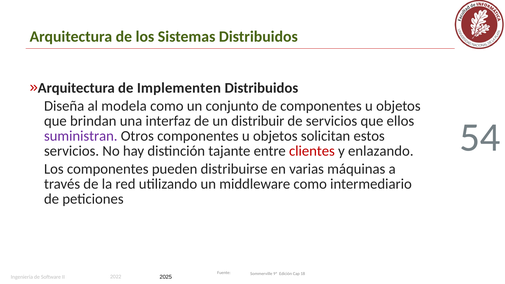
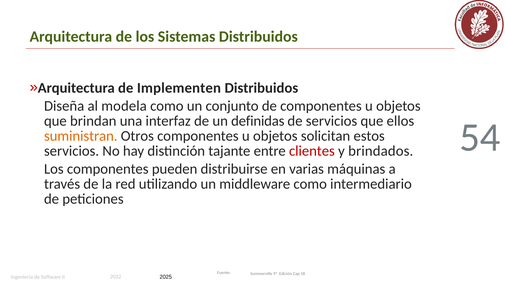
distribuir: distribuir -> definidas (258, 121)
suministran colour: purple -> orange (81, 136)
enlazando: enlazando -> brindados (381, 151)
